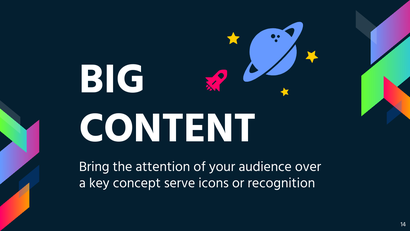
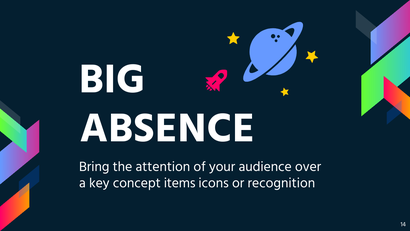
CONTENT: CONTENT -> ABSENCE (167, 128)
serve: serve -> items (180, 183)
